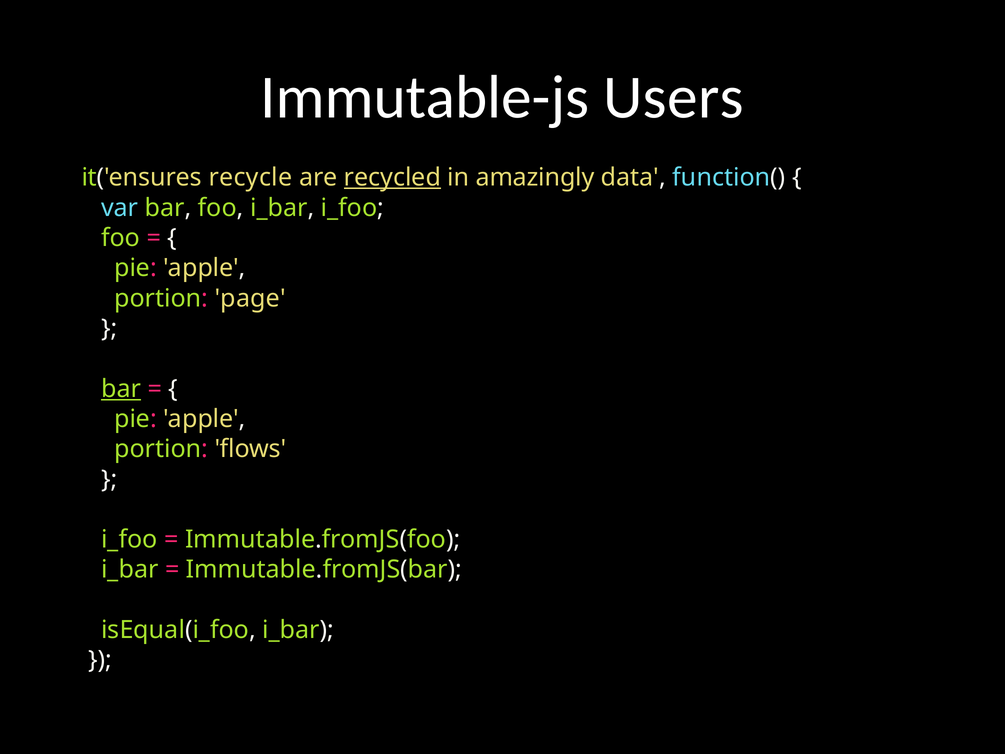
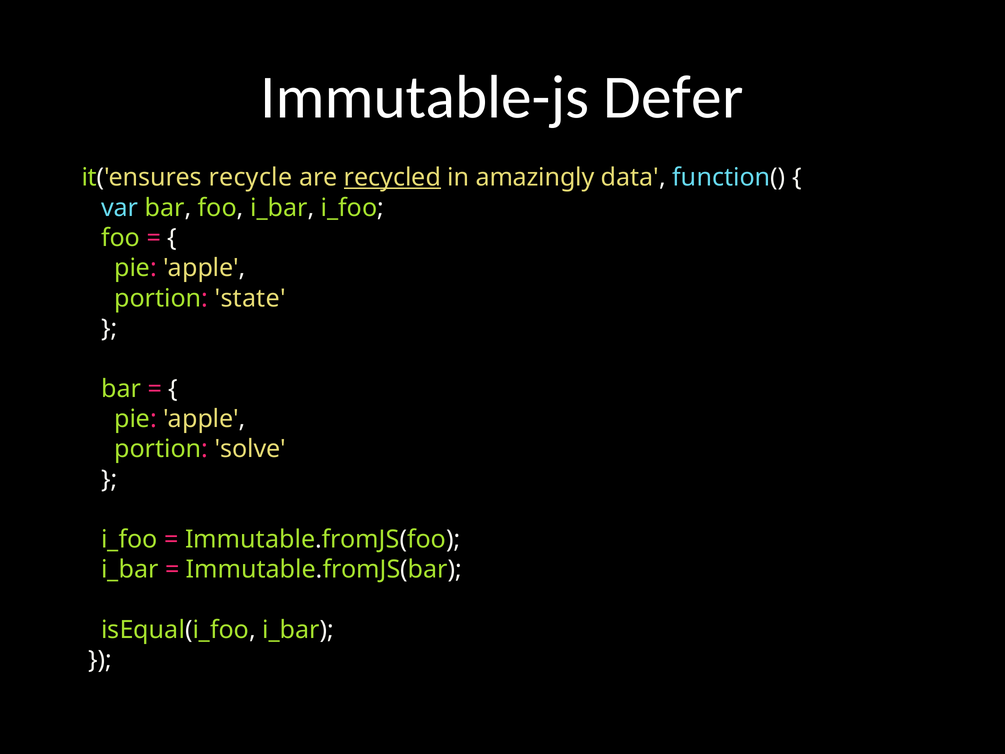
Users: Users -> Defer (673, 97)
page: page -> state (250, 298)
bar underline: present -> none (121, 389)
flows: flows -> solve (250, 449)
